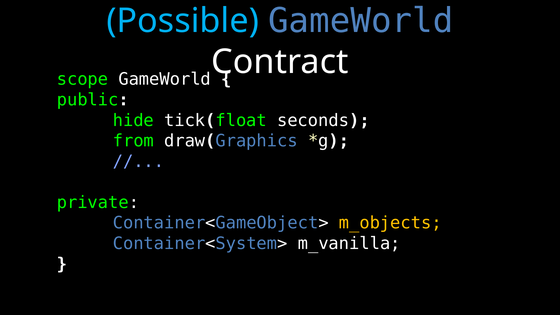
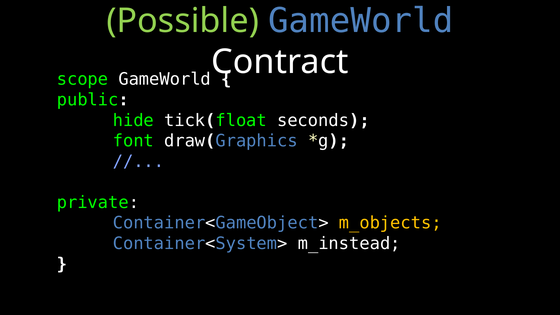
Possible colour: light blue -> light green (183, 21)
from: from -> font (133, 141)
m_vanilla: m_vanilla -> m_instead (349, 244)
